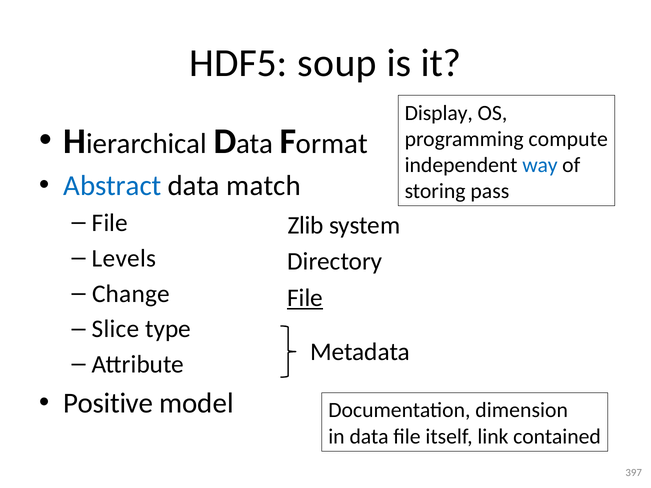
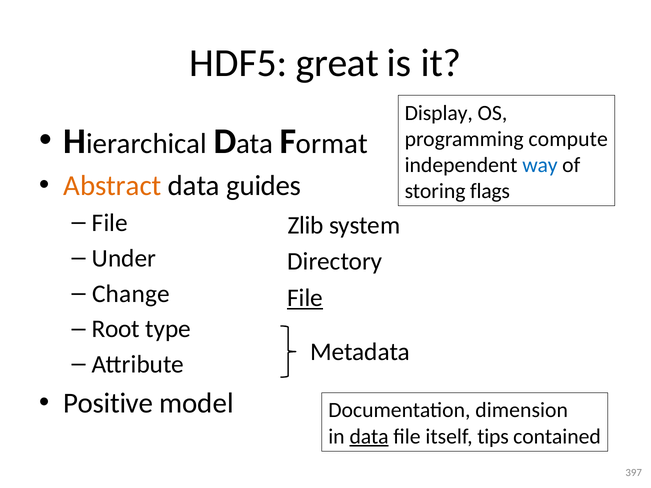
soup: soup -> great (337, 63)
Abstract colour: blue -> orange (112, 186)
match: match -> guides (264, 186)
pass: pass -> flags (490, 191)
Levels: Levels -> Under (124, 258)
Slice: Slice -> Root (116, 329)
data underline: none -> present (369, 437)
link: link -> tips (493, 437)
